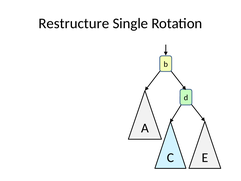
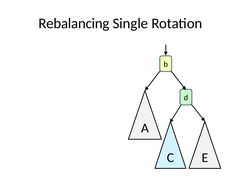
Restructure: Restructure -> Rebalancing (74, 23)
